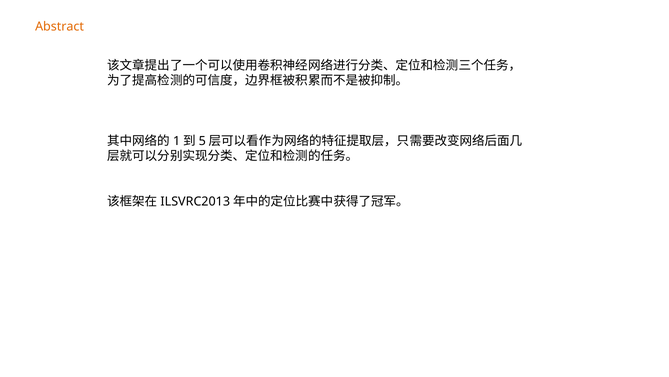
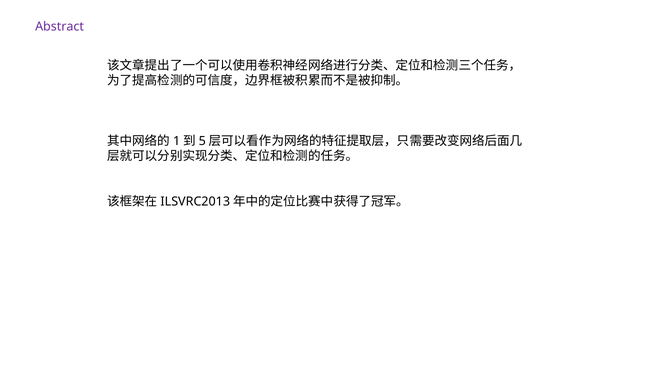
Abstract colour: orange -> purple (60, 27)
